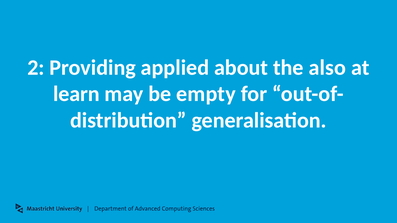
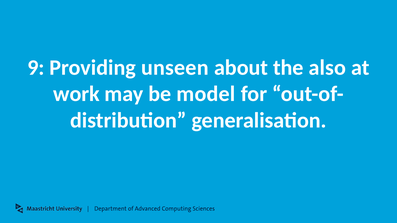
2: 2 -> 9 (36, 68)
applied: applied -> unseen (175, 68)
learn: learn -> work (76, 94)
empty: empty -> model (206, 94)
